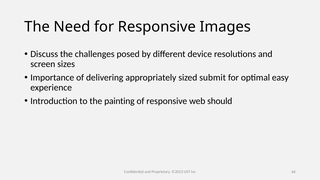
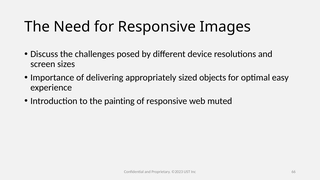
submit: submit -> objects (213, 78)
should: should -> muted (220, 101)
